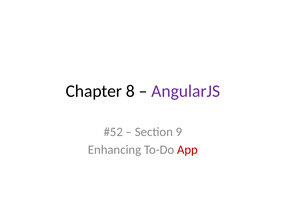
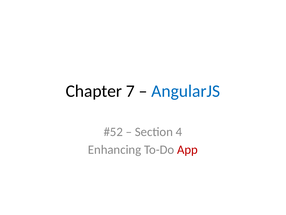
8: 8 -> 7 (130, 91)
AngularJS colour: purple -> blue (186, 91)
9: 9 -> 4 (179, 131)
